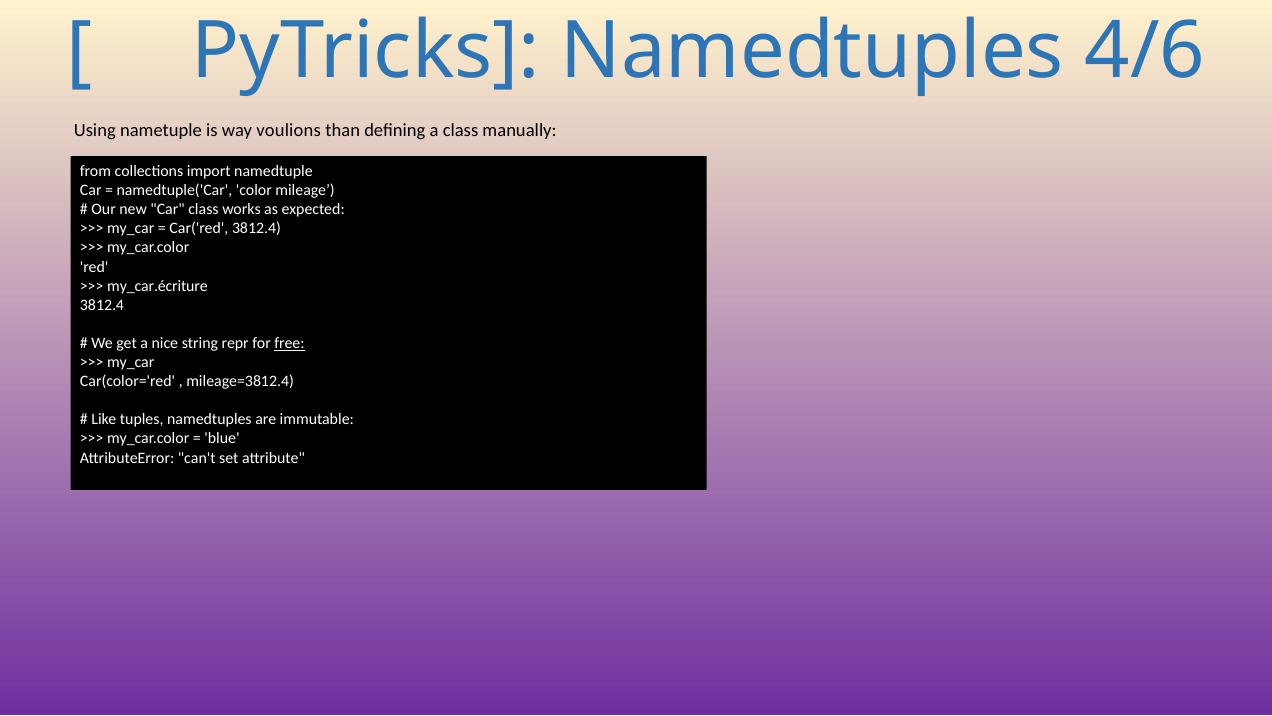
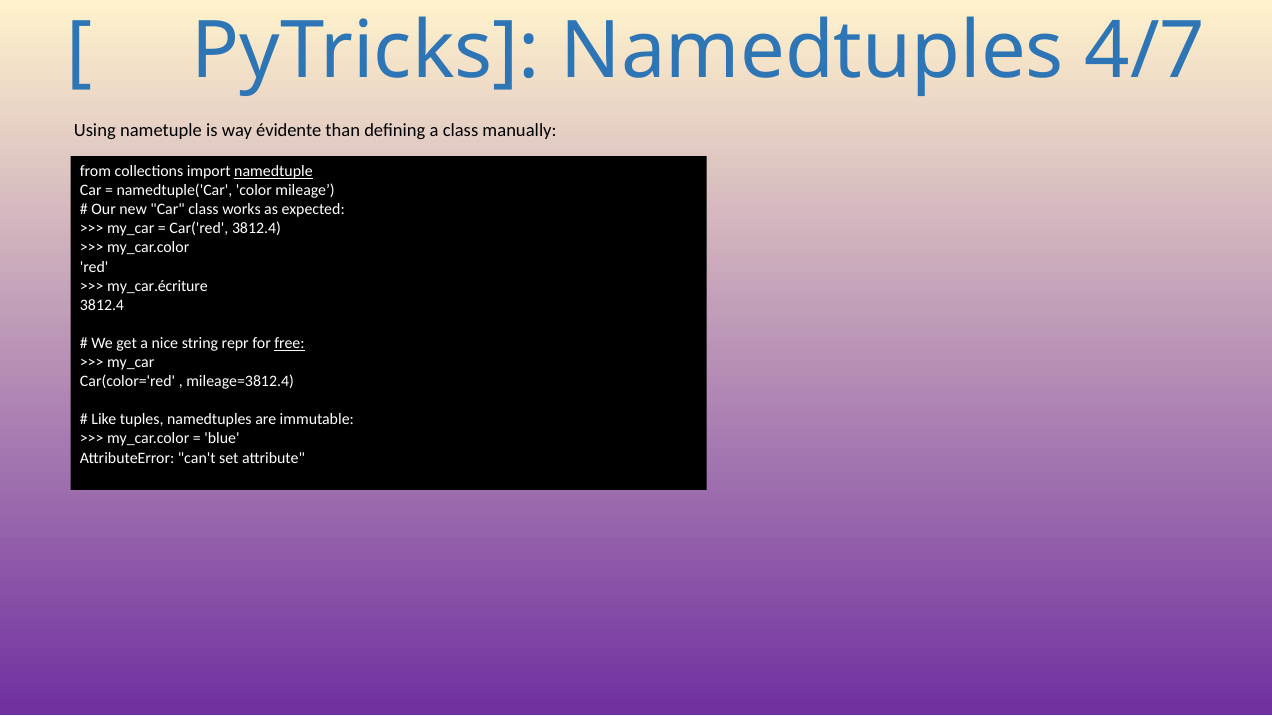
4/6: 4/6 -> 4/7 (1145, 52)
voulions: voulions -> évidente (289, 130)
namedtuple underline: none -> present (273, 171)
